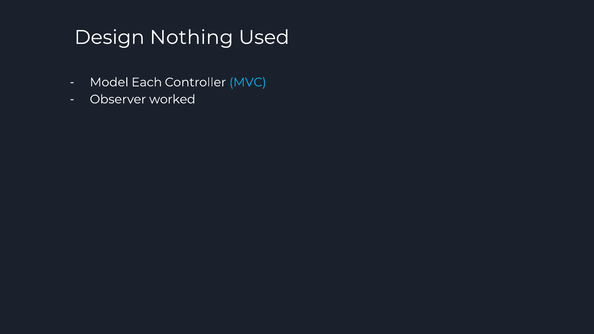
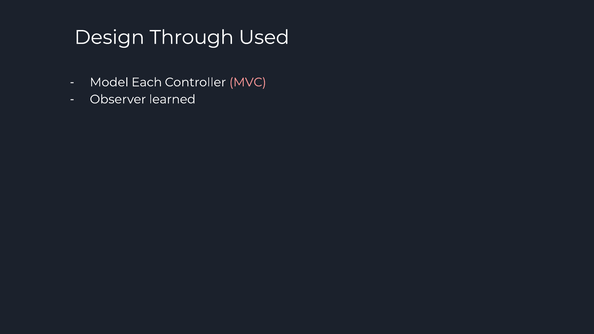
Nothing: Nothing -> Through (192, 37)
MVC colour: light blue -> pink (248, 82)
worked: worked -> learned (172, 99)
